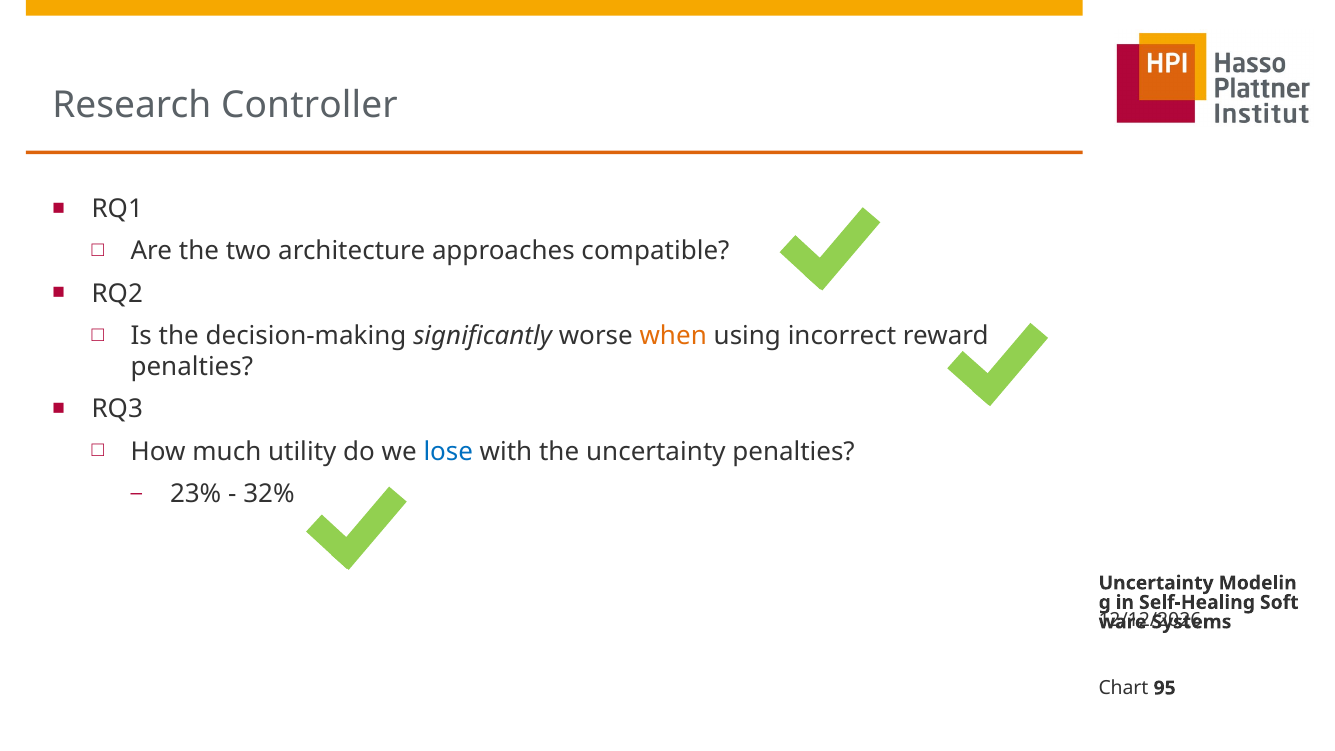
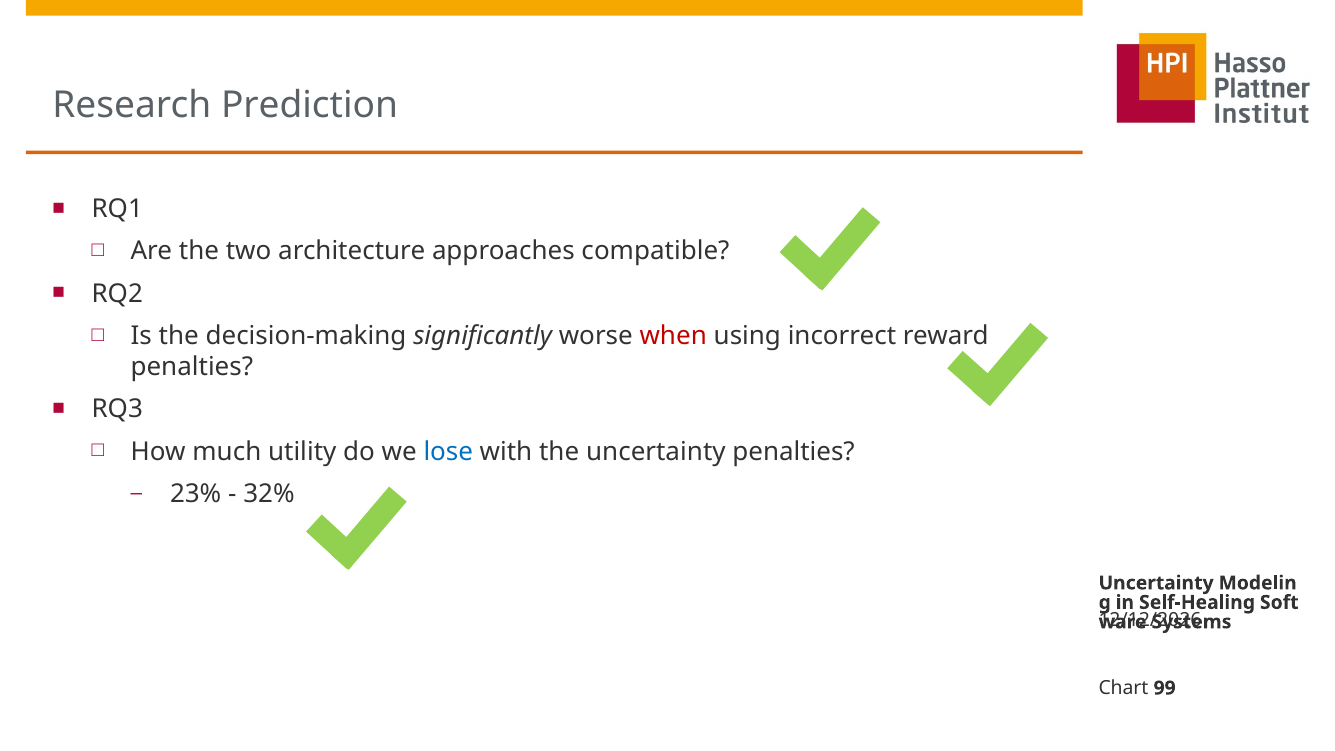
Controller: Controller -> Prediction (309, 105)
when colour: orange -> red (673, 336)
95: 95 -> 99 (1165, 688)
